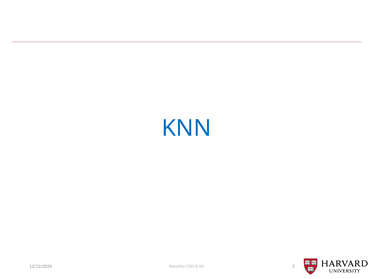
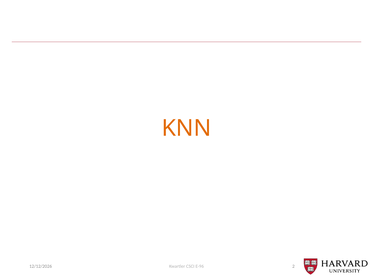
KNN colour: blue -> orange (187, 129)
